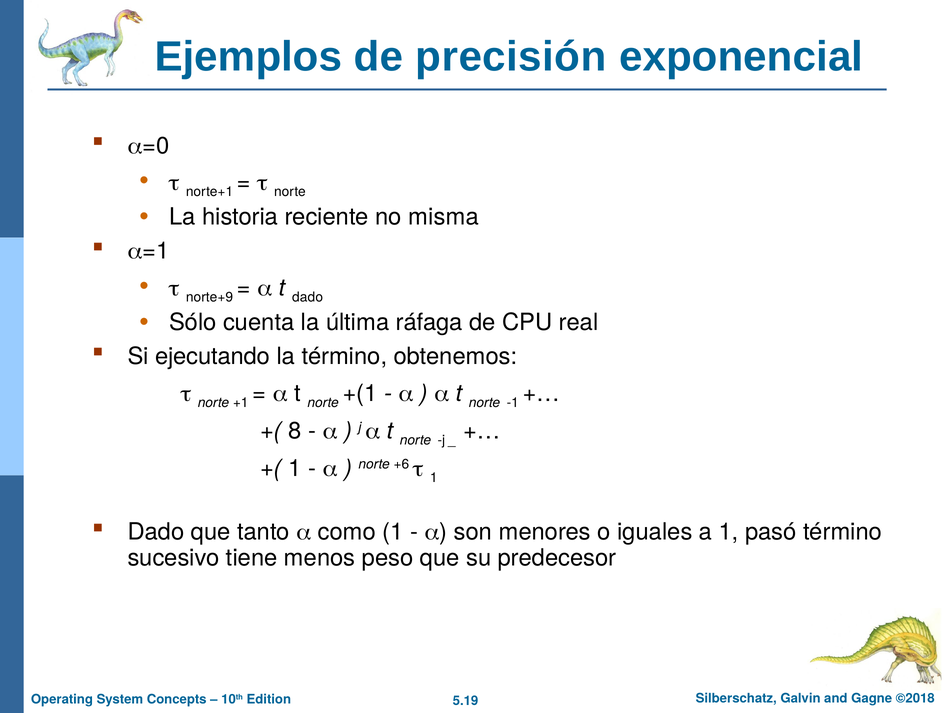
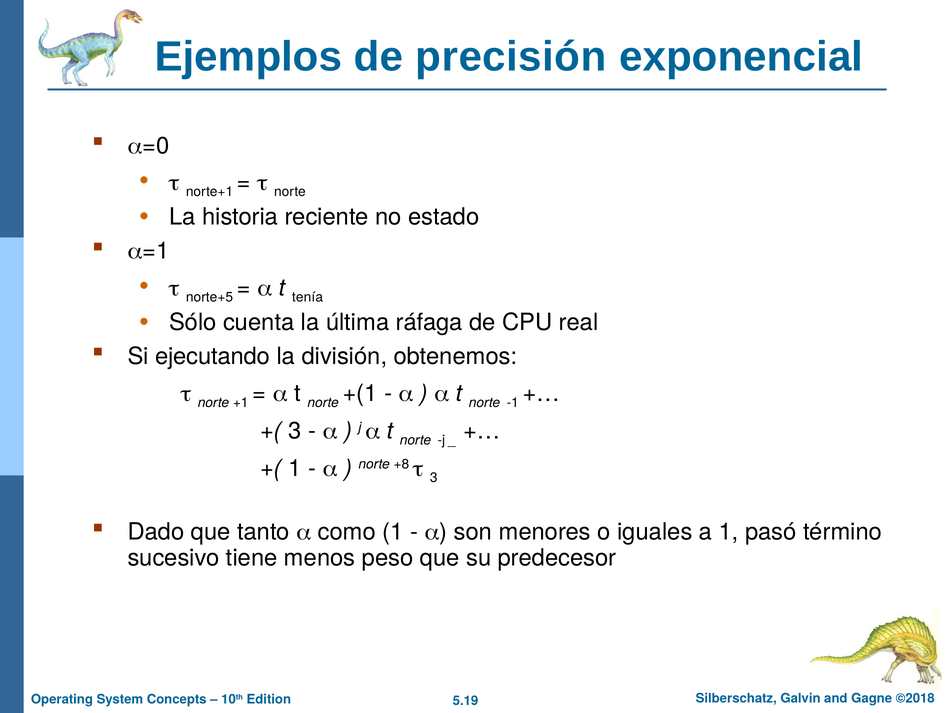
misma: misma -> estado (444, 217)
norte+9: norte+9 -> norte+5 (210, 297)
t dado: dado -> tenía (308, 297)
la término: término -> división (344, 356)
8: 8 -> 3 (295, 431)
+6: +6 -> +8 (401, 464)
1: 1 -> 3 (434, 477)
